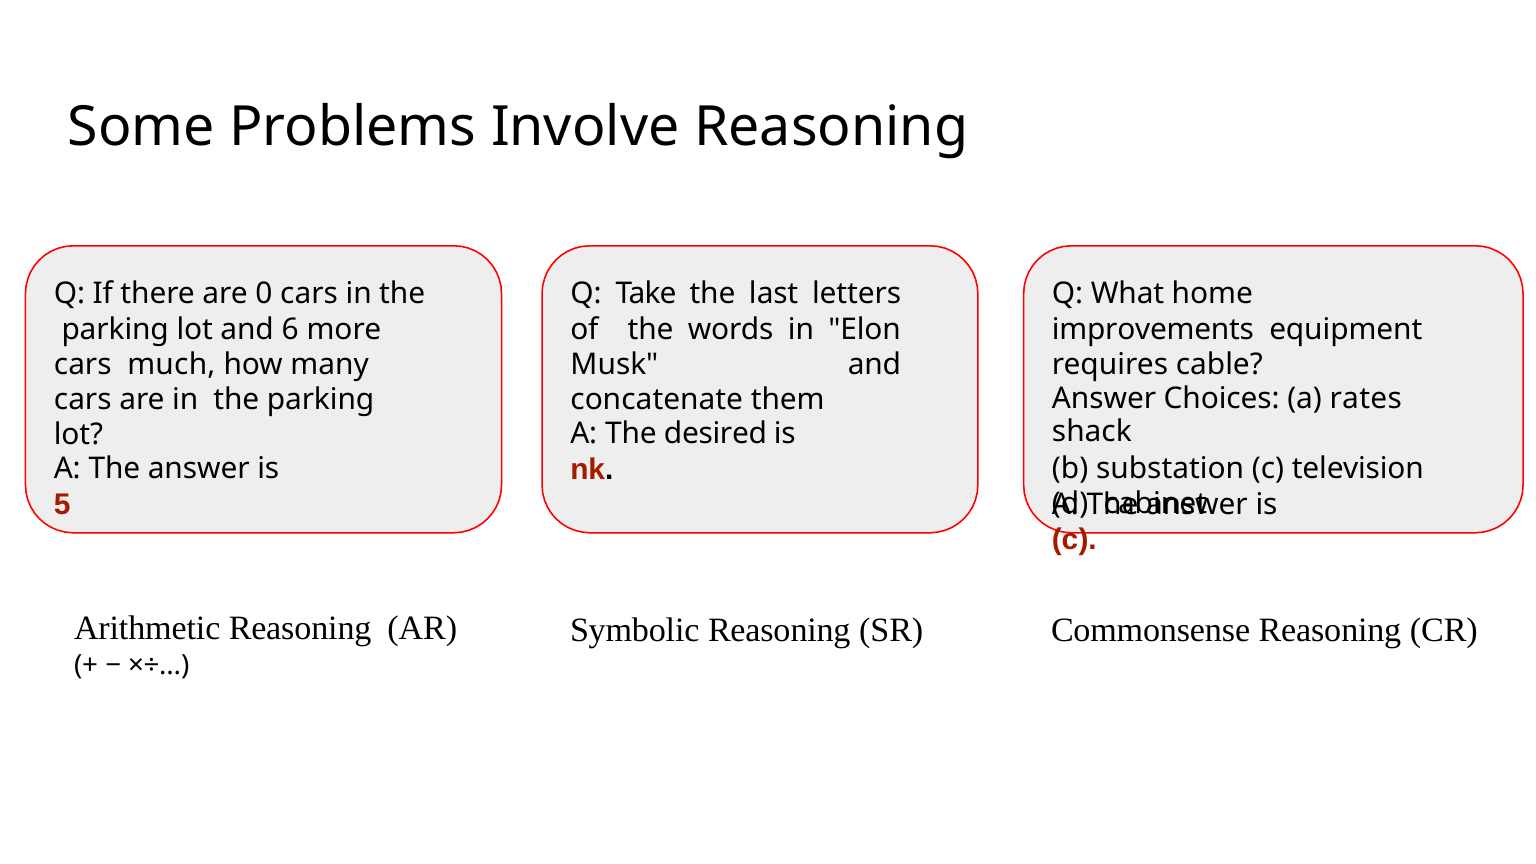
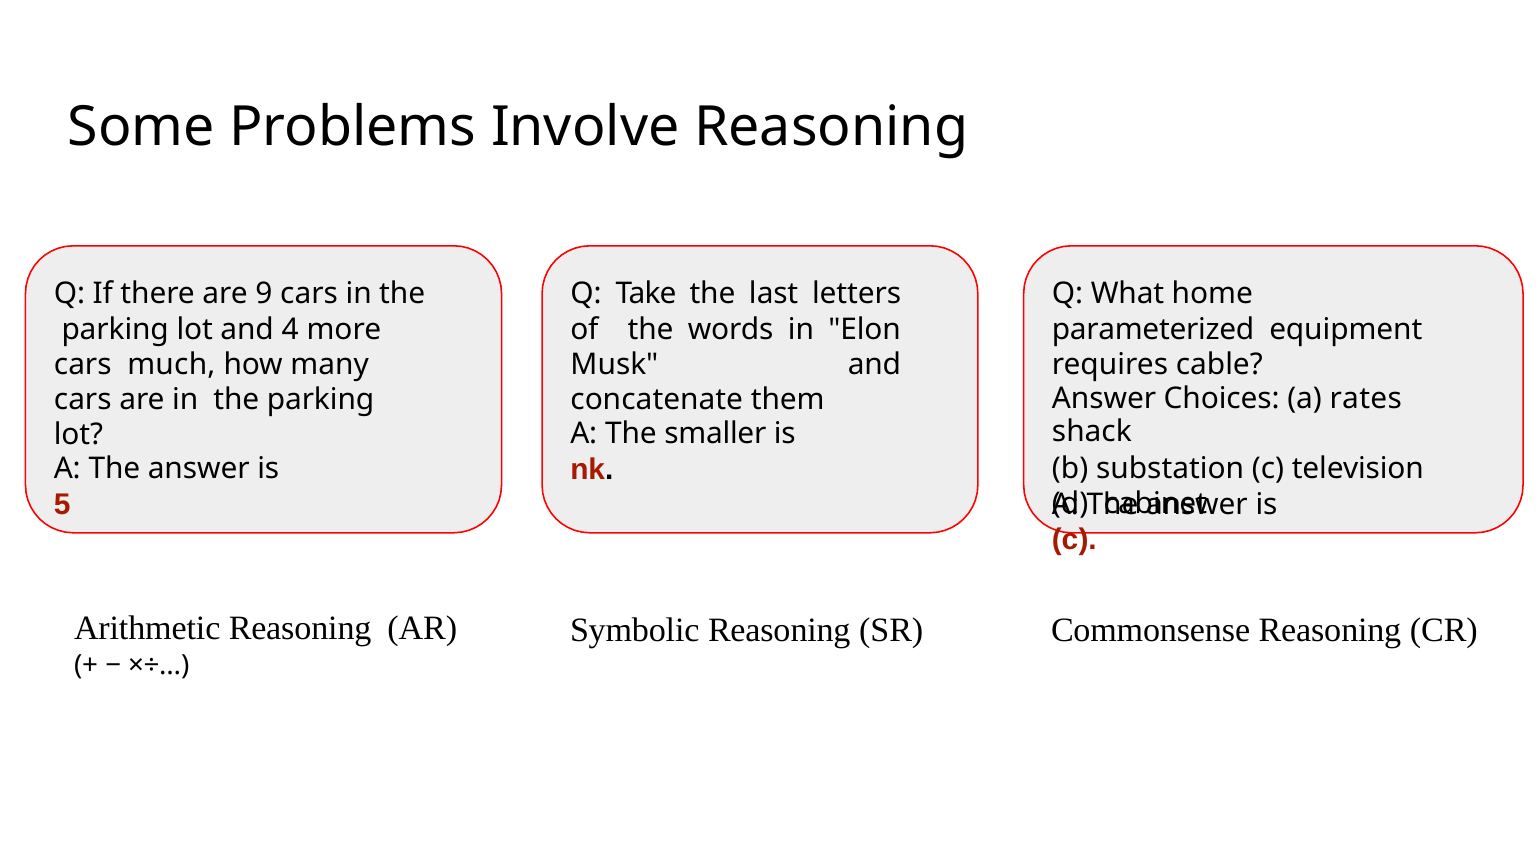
0: 0 -> 9 (264, 294)
6: 6 -> 4 (290, 329)
improvements: improvements -> parameterized (1153, 329)
desired: desired -> smaller (715, 434)
